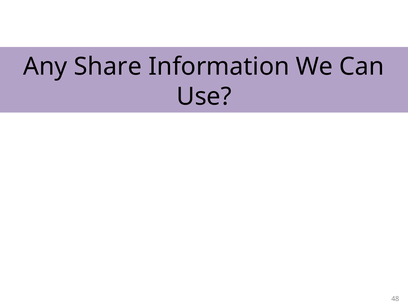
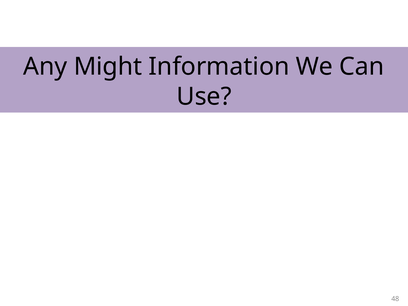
Share: Share -> Might (108, 67)
